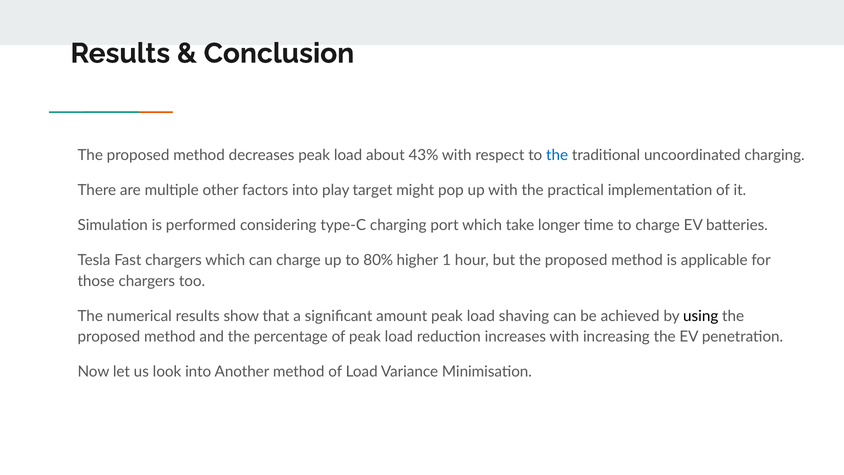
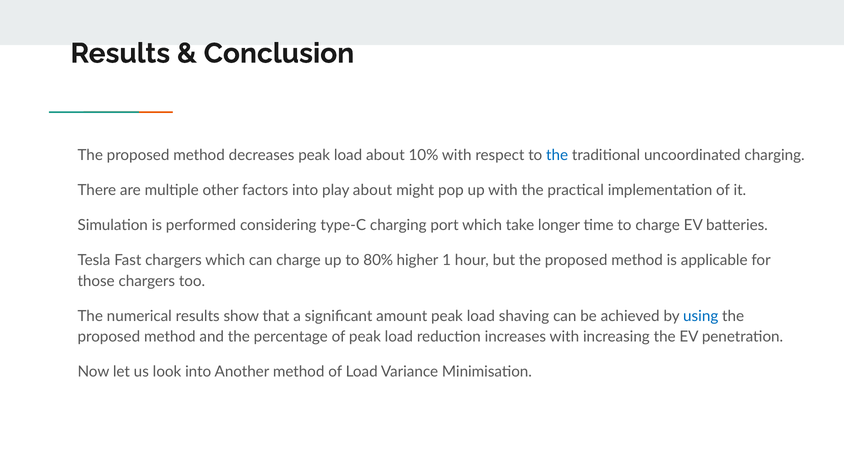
43%: 43% -> 10% (423, 155)
play target: target -> about (372, 190)
using colour: black -> blue (701, 316)
